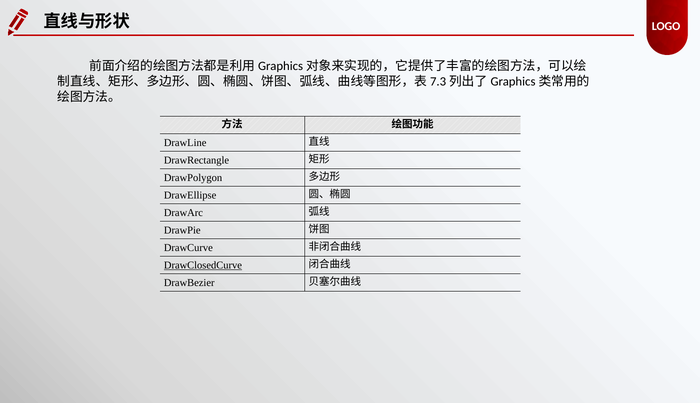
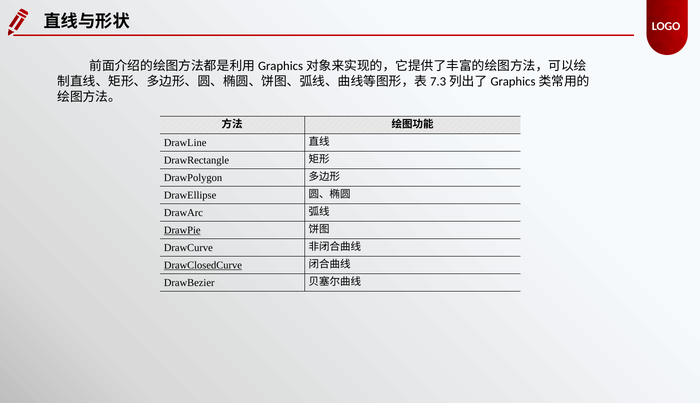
DrawPie underline: none -> present (182, 230)
